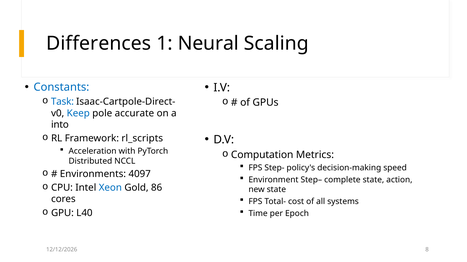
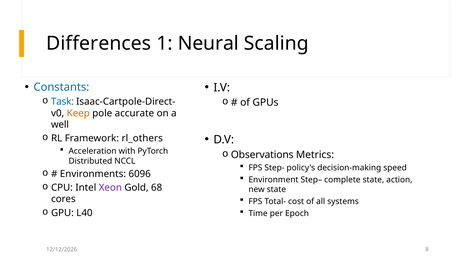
Keep colour: blue -> orange (78, 113)
into: into -> well (60, 125)
rl_scripts: rl_scripts -> rl_others (142, 139)
Computation: Computation -> Observations (262, 155)
4097: 4097 -> 6096 (140, 174)
Xeon colour: blue -> purple (110, 188)
86: 86 -> 68 (157, 188)
